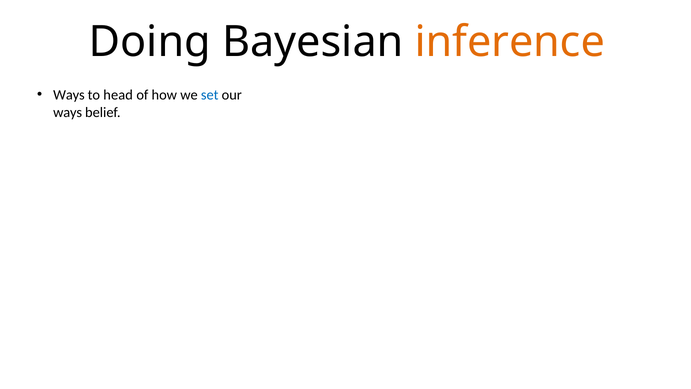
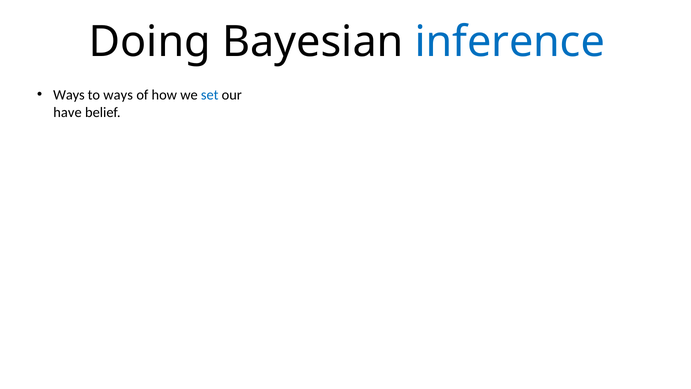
inference colour: orange -> blue (510, 42)
to head: head -> ways (118, 95)
ways: ways -> have (67, 112)
